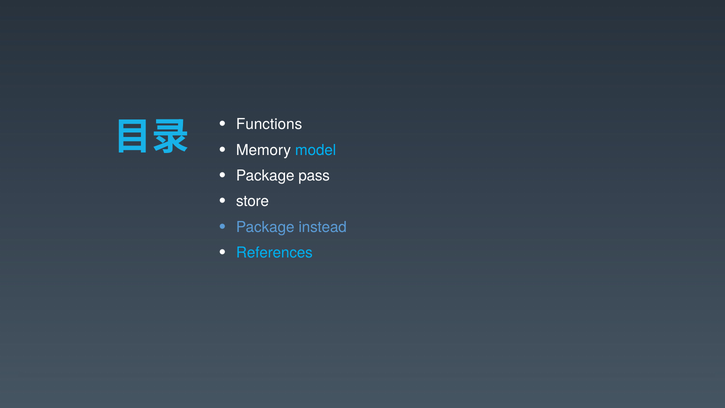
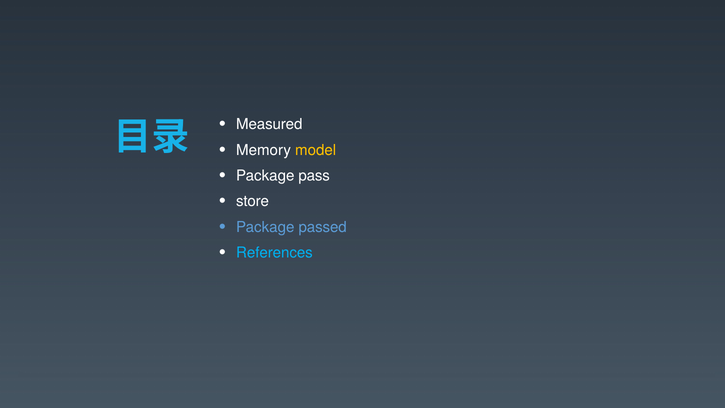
Functions: Functions -> Measured (269, 124)
model colour: light blue -> yellow (316, 150)
instead: instead -> passed (323, 227)
